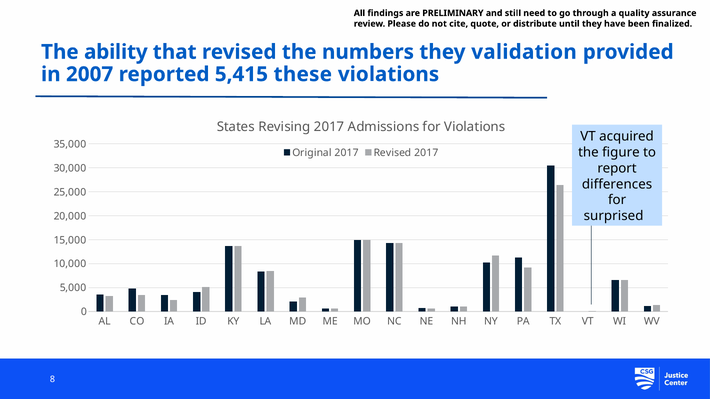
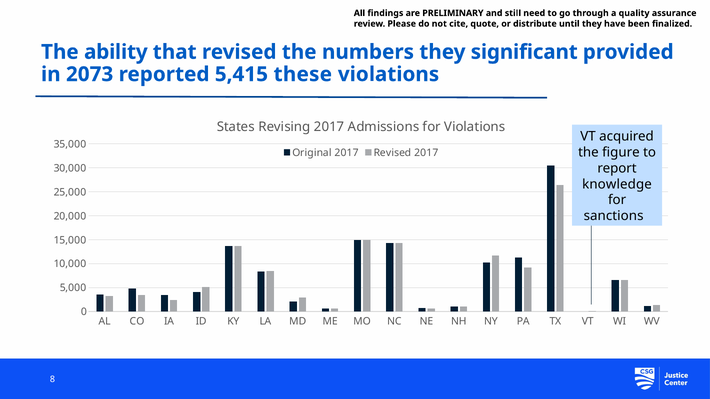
validation: validation -> significant (524, 52)
2007: 2007 -> 2073 (90, 74)
differences: differences -> knowledge (617, 184)
surprised: surprised -> sanctions (614, 216)
